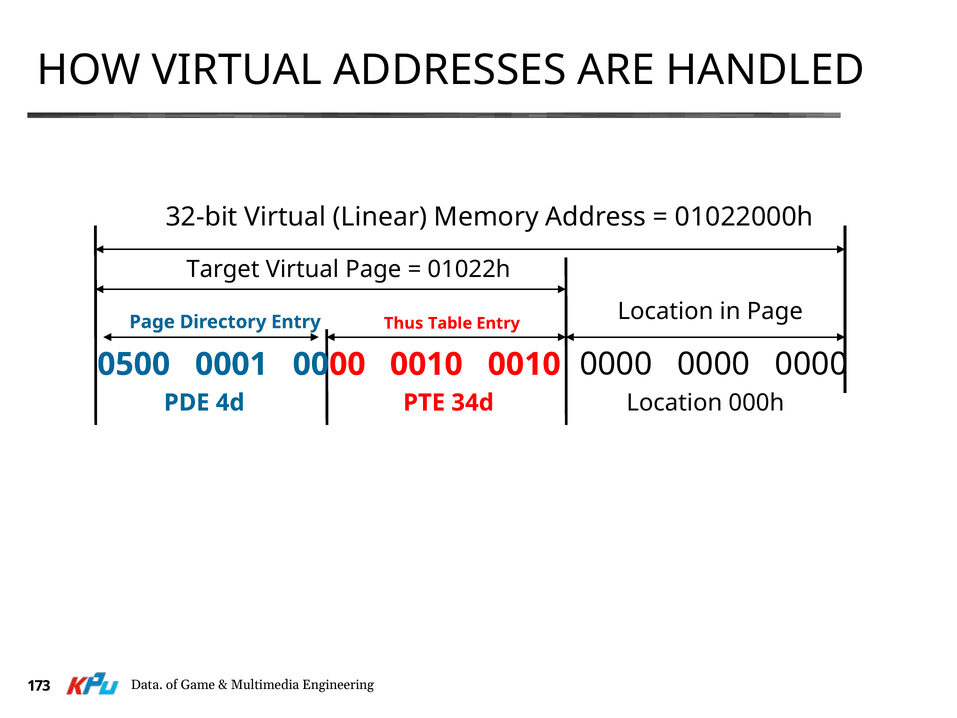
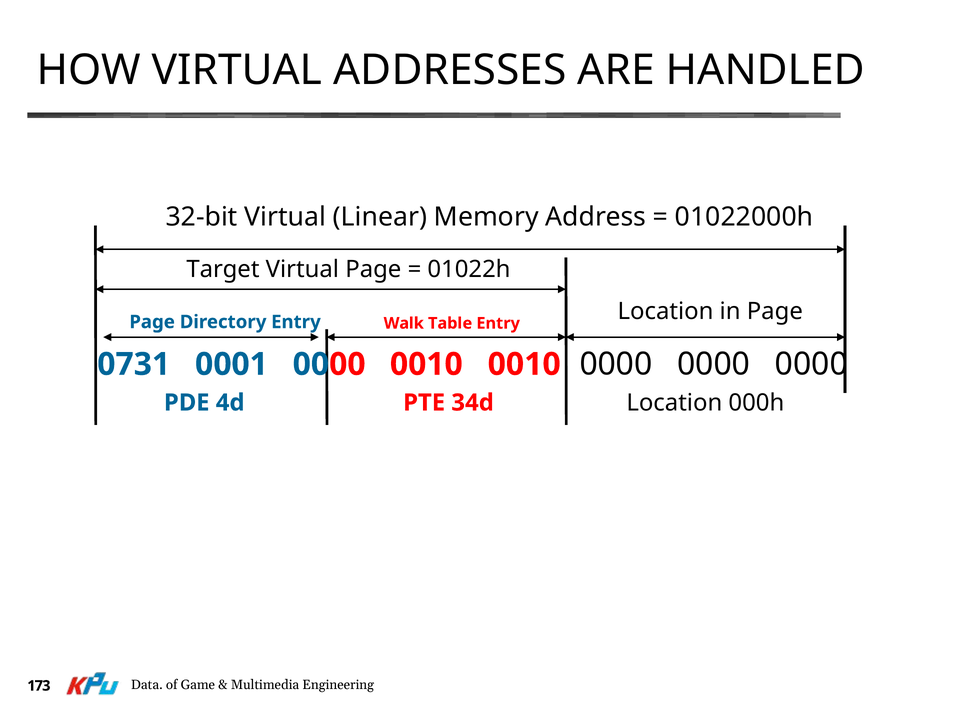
Thus: Thus -> Walk (404, 323)
0500: 0500 -> 0731 (134, 364)
